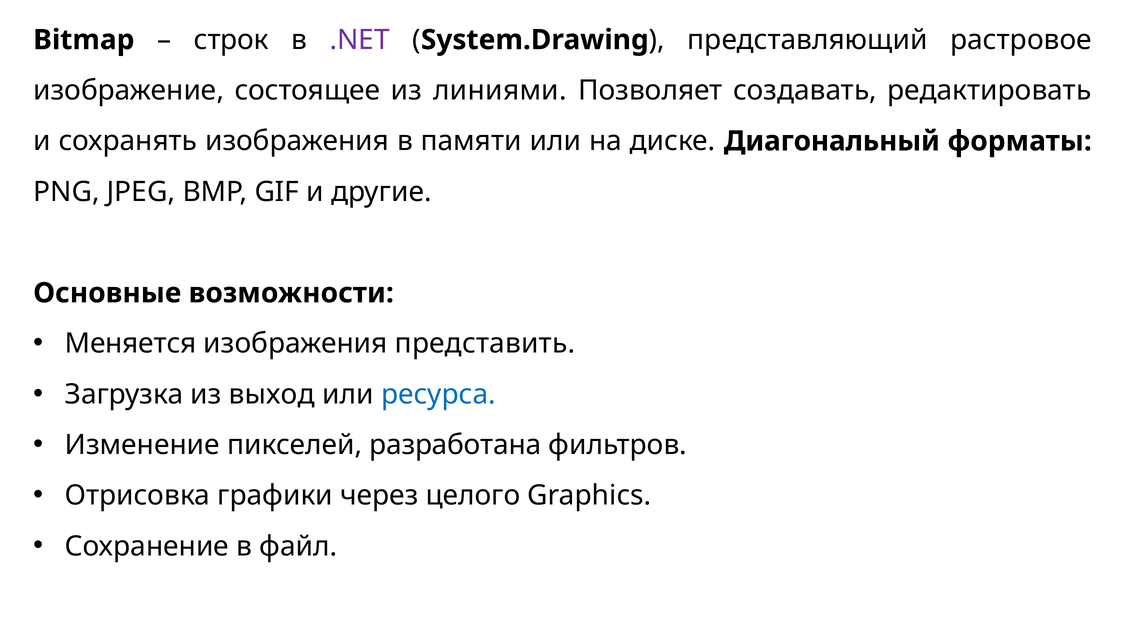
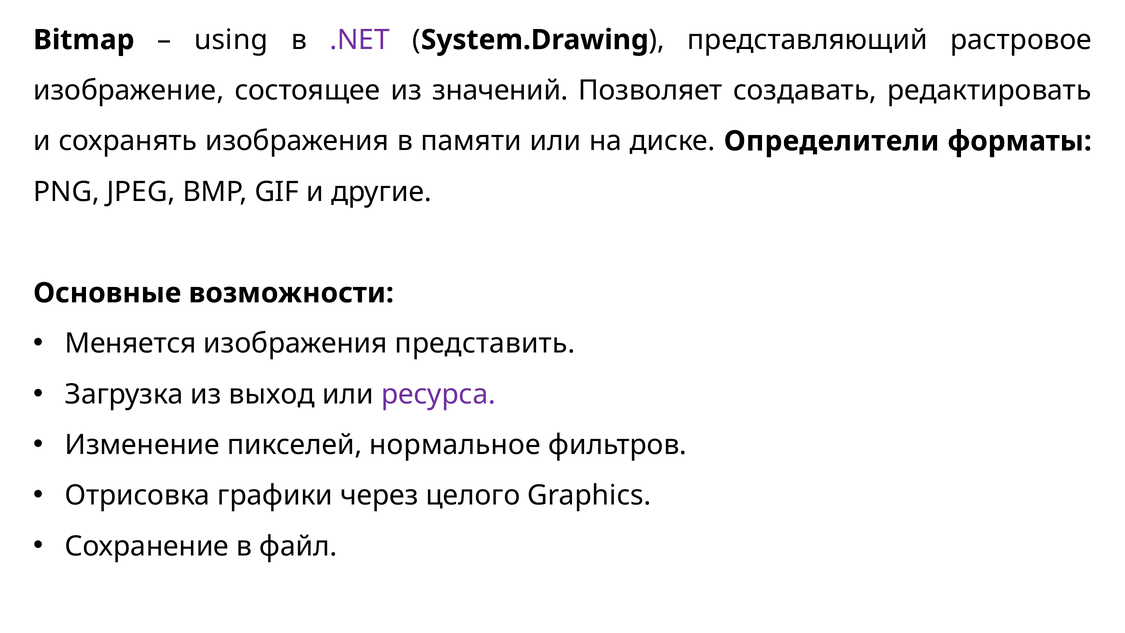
строк: строк -> using (231, 40)
линиями: линиями -> значений (500, 90)
Диагональный: Диагональный -> Определители (832, 141)
ресурса colour: blue -> purple (438, 394)
разработана: разработана -> нормальное (455, 445)
